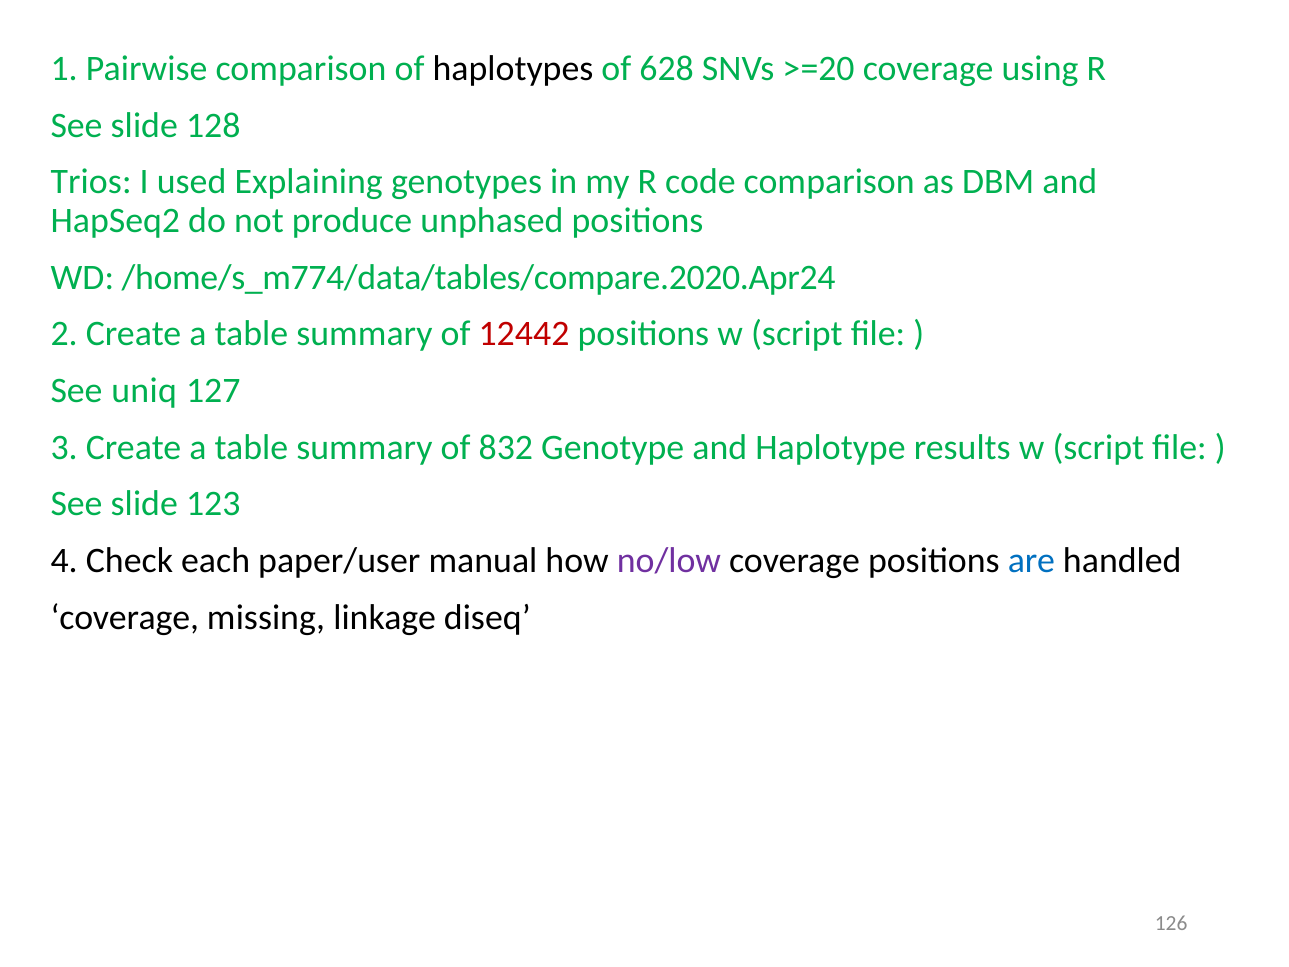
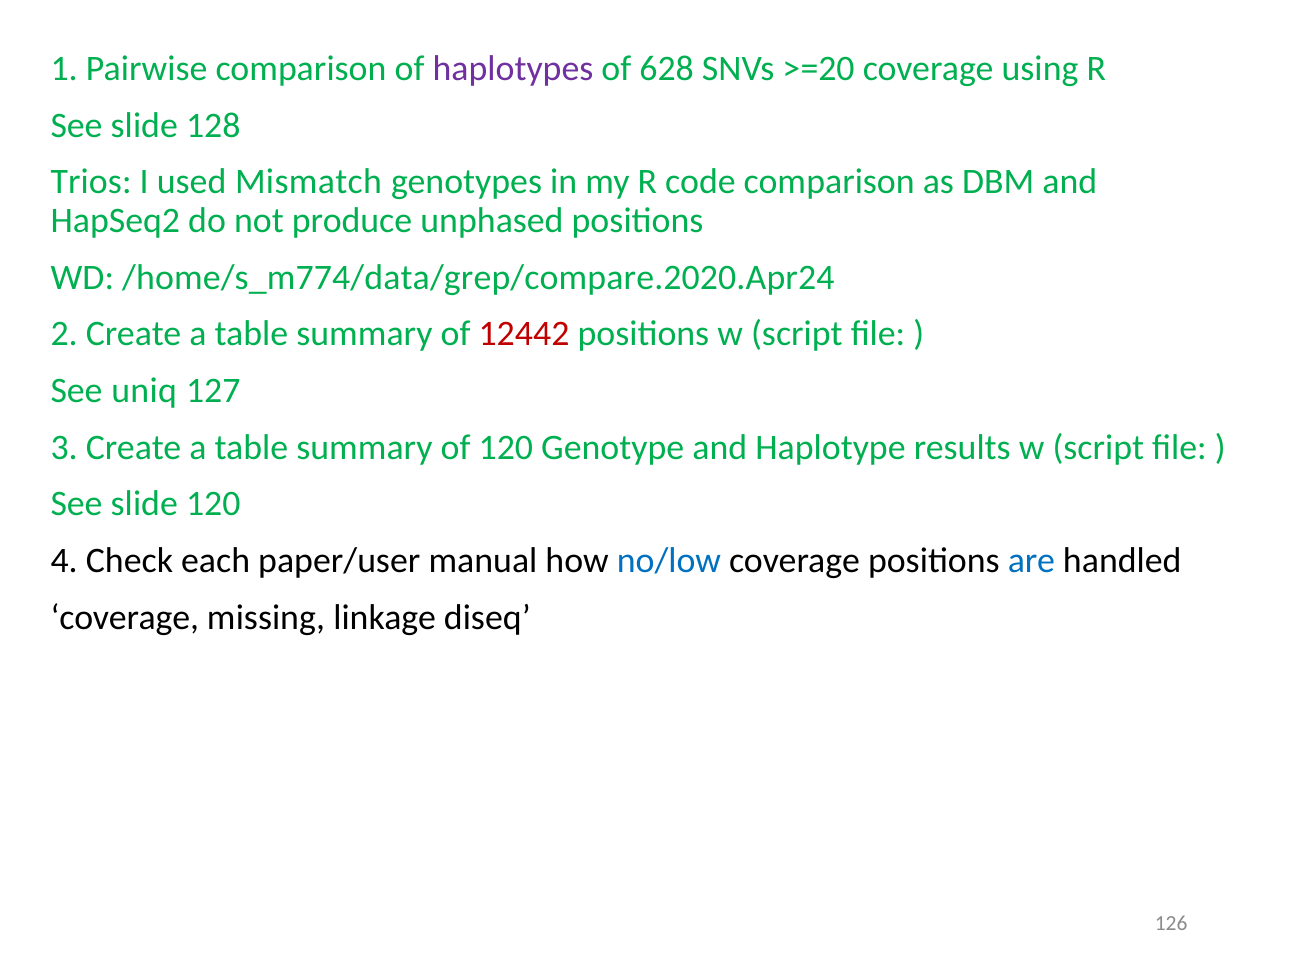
haplotypes colour: black -> purple (513, 69)
Explaining: Explaining -> Mismatch (308, 182)
/home/s_m774/data/tables/compare.2020.Apr24: /home/s_m774/data/tables/compare.2020.Apr24 -> /home/s_m774/data/grep/compare.2020.Apr24 (478, 277)
of 832: 832 -> 120 (506, 447)
slide 123: 123 -> 120 (213, 504)
no/low colour: purple -> blue (669, 560)
